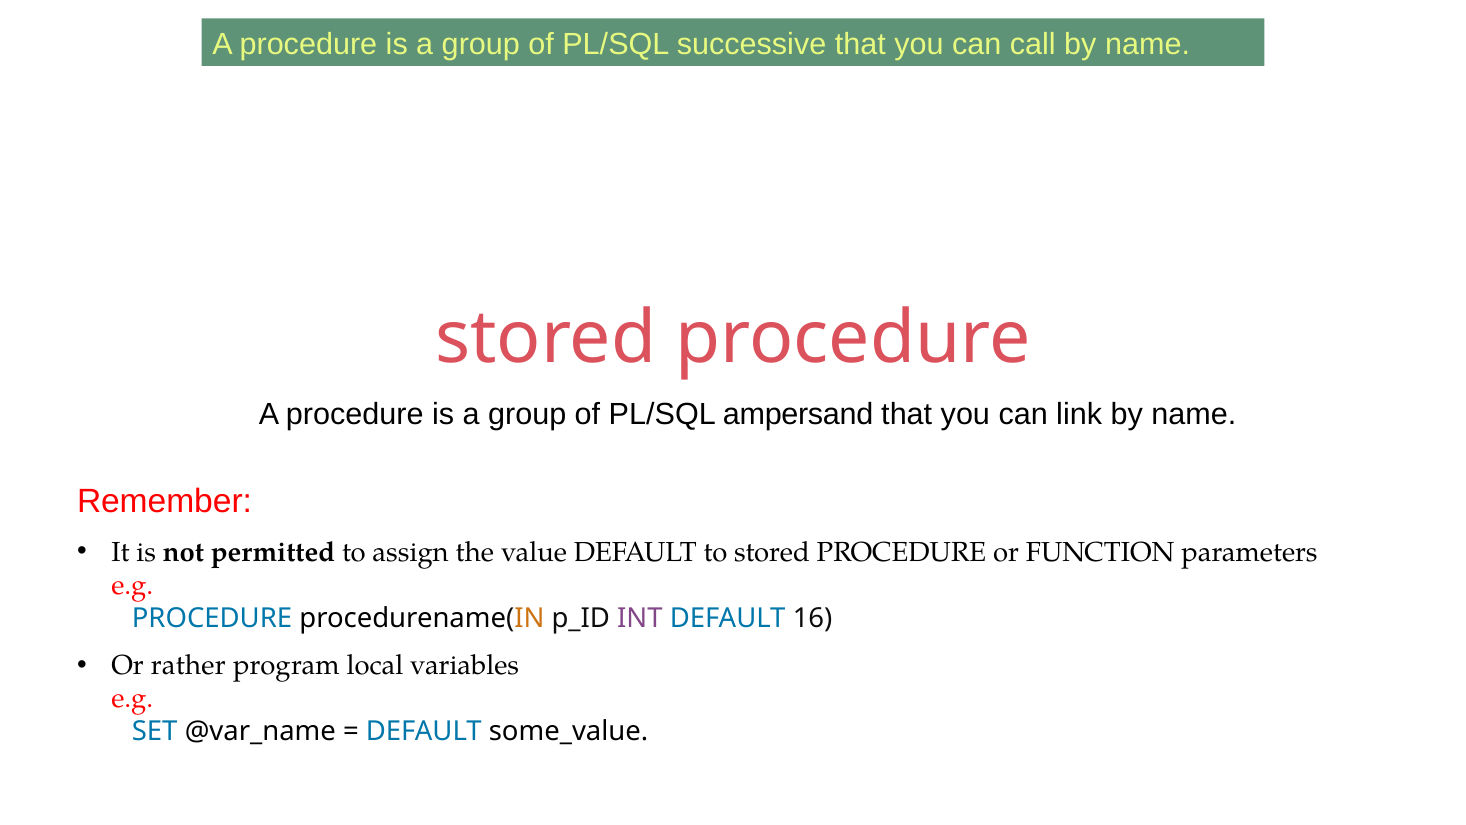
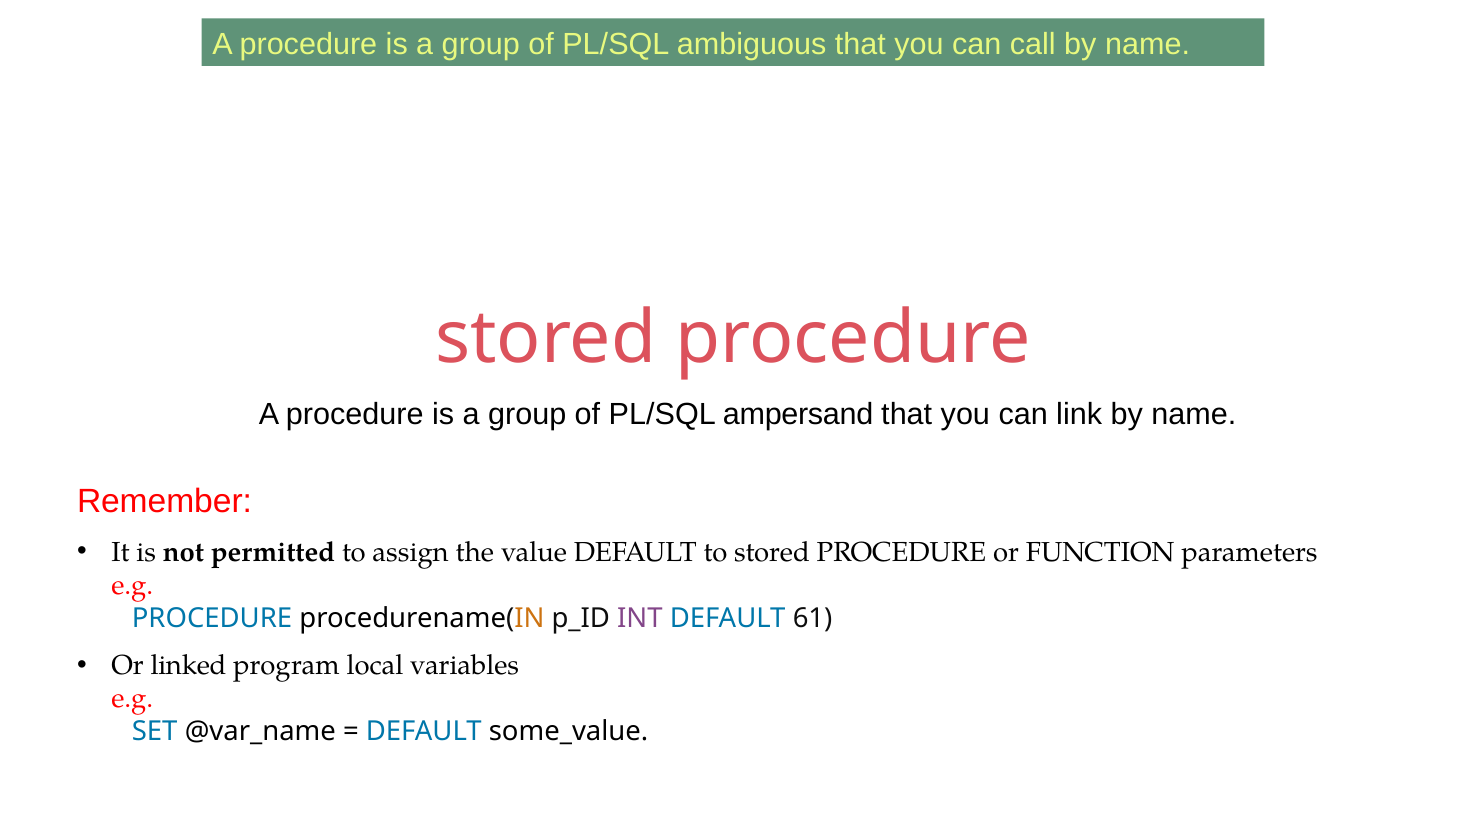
successive: successive -> ambiguous (752, 44)
16: 16 -> 61 (813, 618)
rather: rather -> linked (189, 665)
